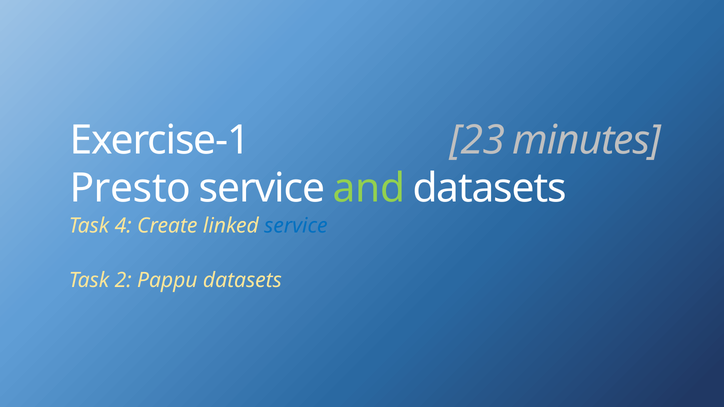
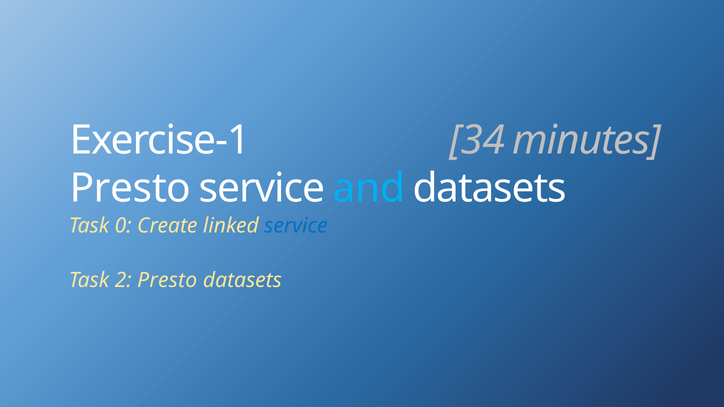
23: 23 -> 34 (477, 140)
and colour: light green -> light blue (369, 188)
4: 4 -> 0 (123, 226)
2 Pappu: Pappu -> Presto (167, 280)
